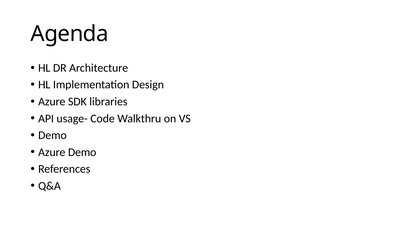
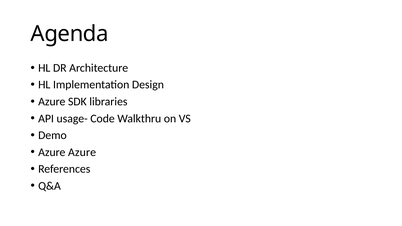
Azure Demo: Demo -> Azure (82, 152)
